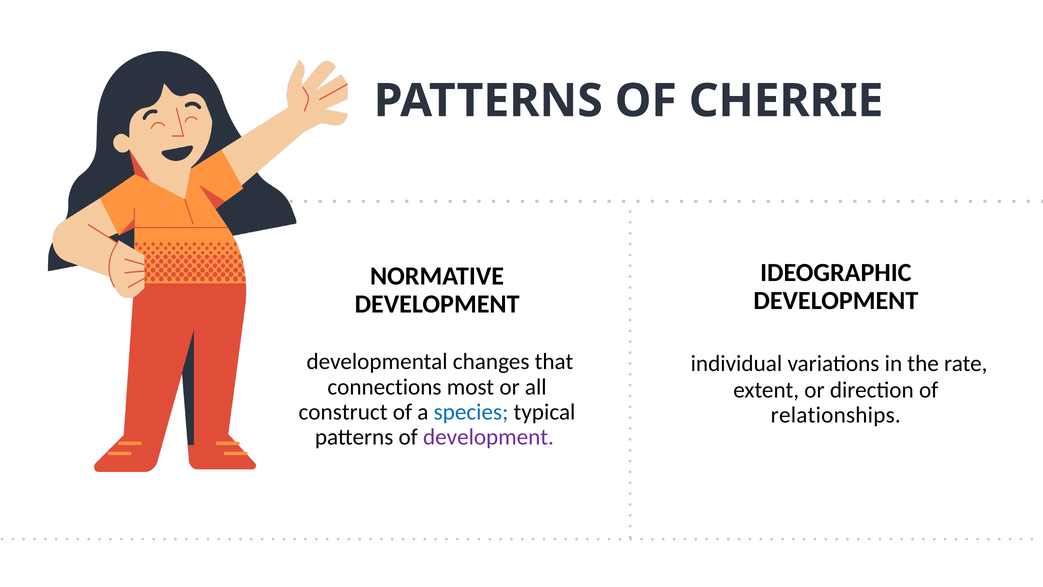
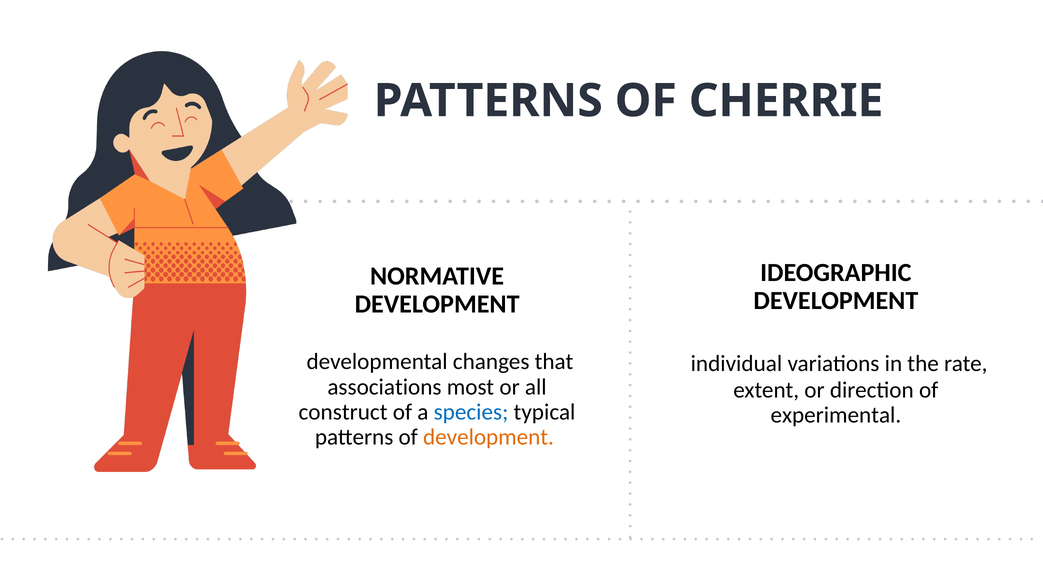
connections: connections -> associations (384, 387)
relationships: relationships -> experimental (836, 415)
development colour: purple -> orange (488, 437)
